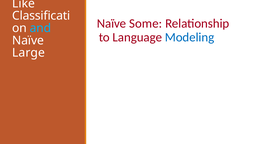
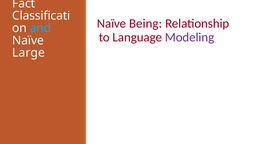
Like: Like -> Fact (24, 3)
Some: Some -> Being (146, 23)
Modeling colour: blue -> purple (190, 37)
